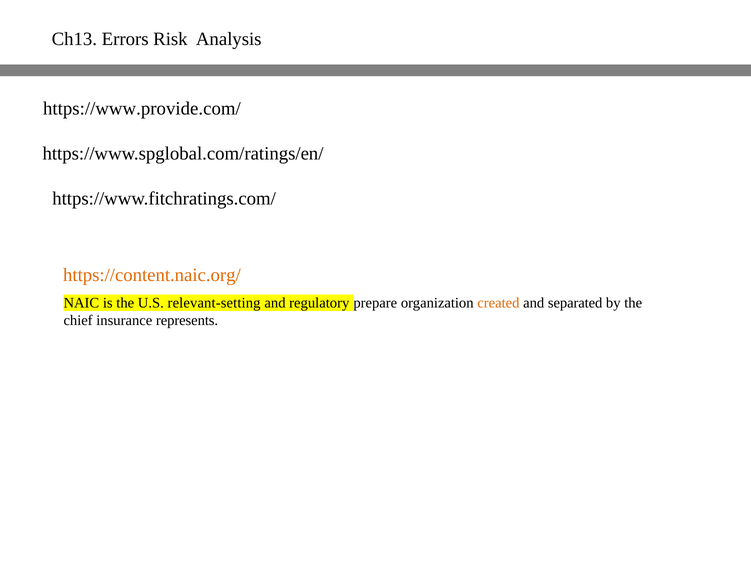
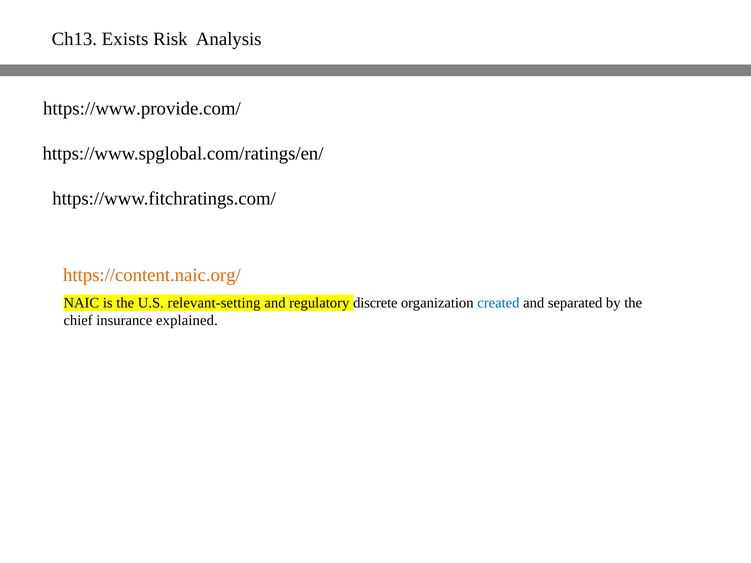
Errors: Errors -> Exists (125, 39)
prepare: prepare -> discrete (375, 303)
created colour: orange -> blue (498, 303)
represents: represents -> explained (187, 320)
